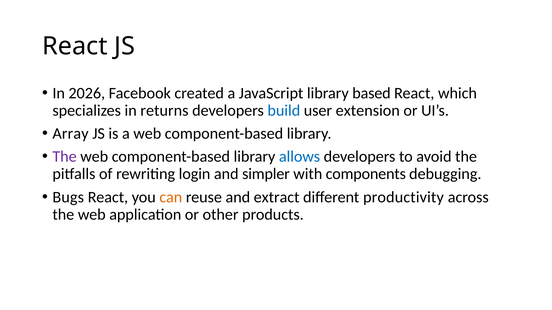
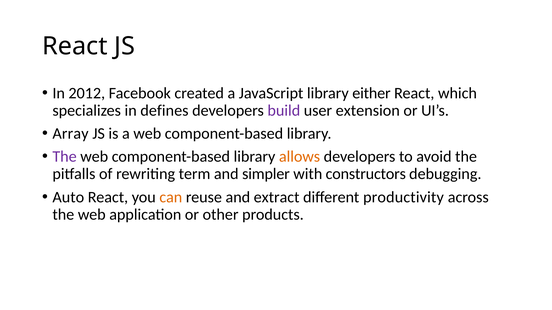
2026: 2026 -> 2012 (87, 93)
based: based -> either (371, 93)
returns: returns -> defines (164, 111)
build colour: blue -> purple (284, 111)
allows colour: blue -> orange (300, 157)
login: login -> term (195, 174)
components: components -> constructors (366, 174)
Bugs: Bugs -> Auto (68, 197)
